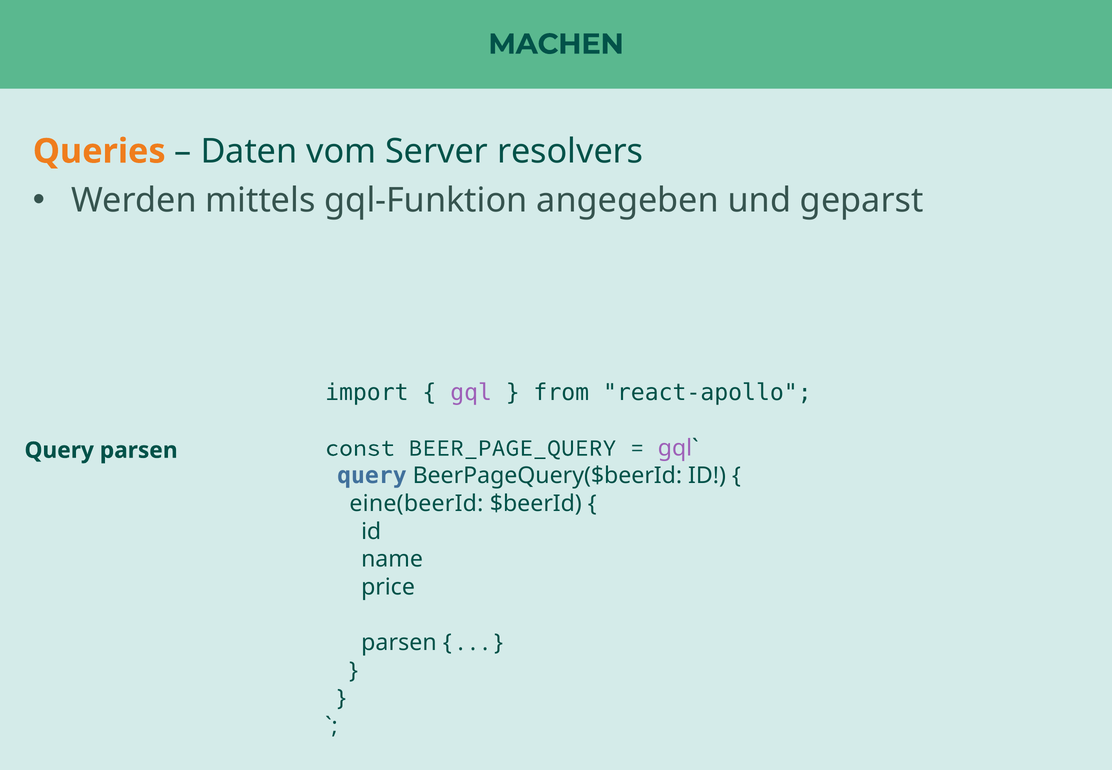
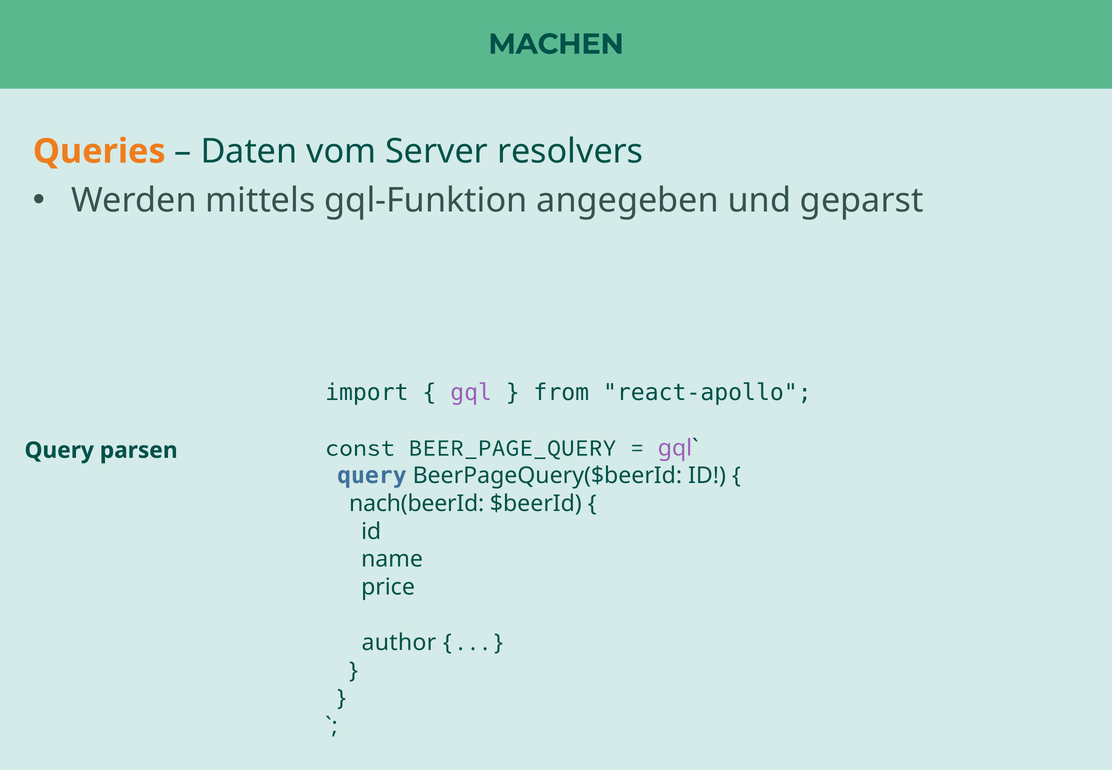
eine(beerId: eine(beerId -> nach(beerId (417, 504)
parsen: parsen -> author (399, 643)
